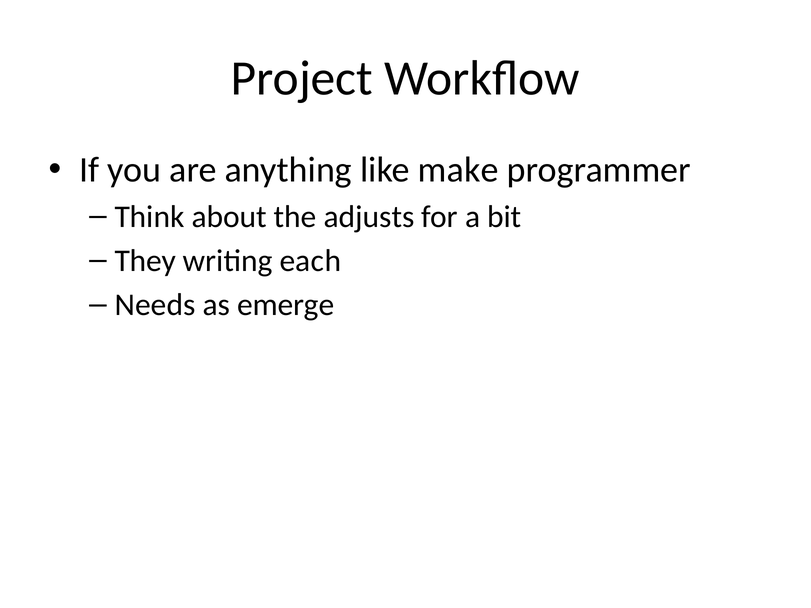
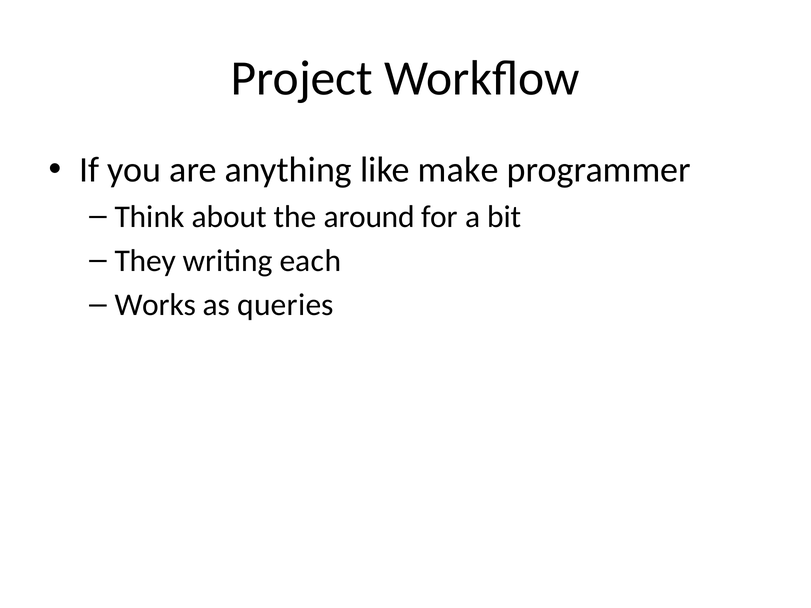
adjusts: adjusts -> around (369, 217)
Needs: Needs -> Works (155, 305)
emerge: emerge -> queries (286, 305)
